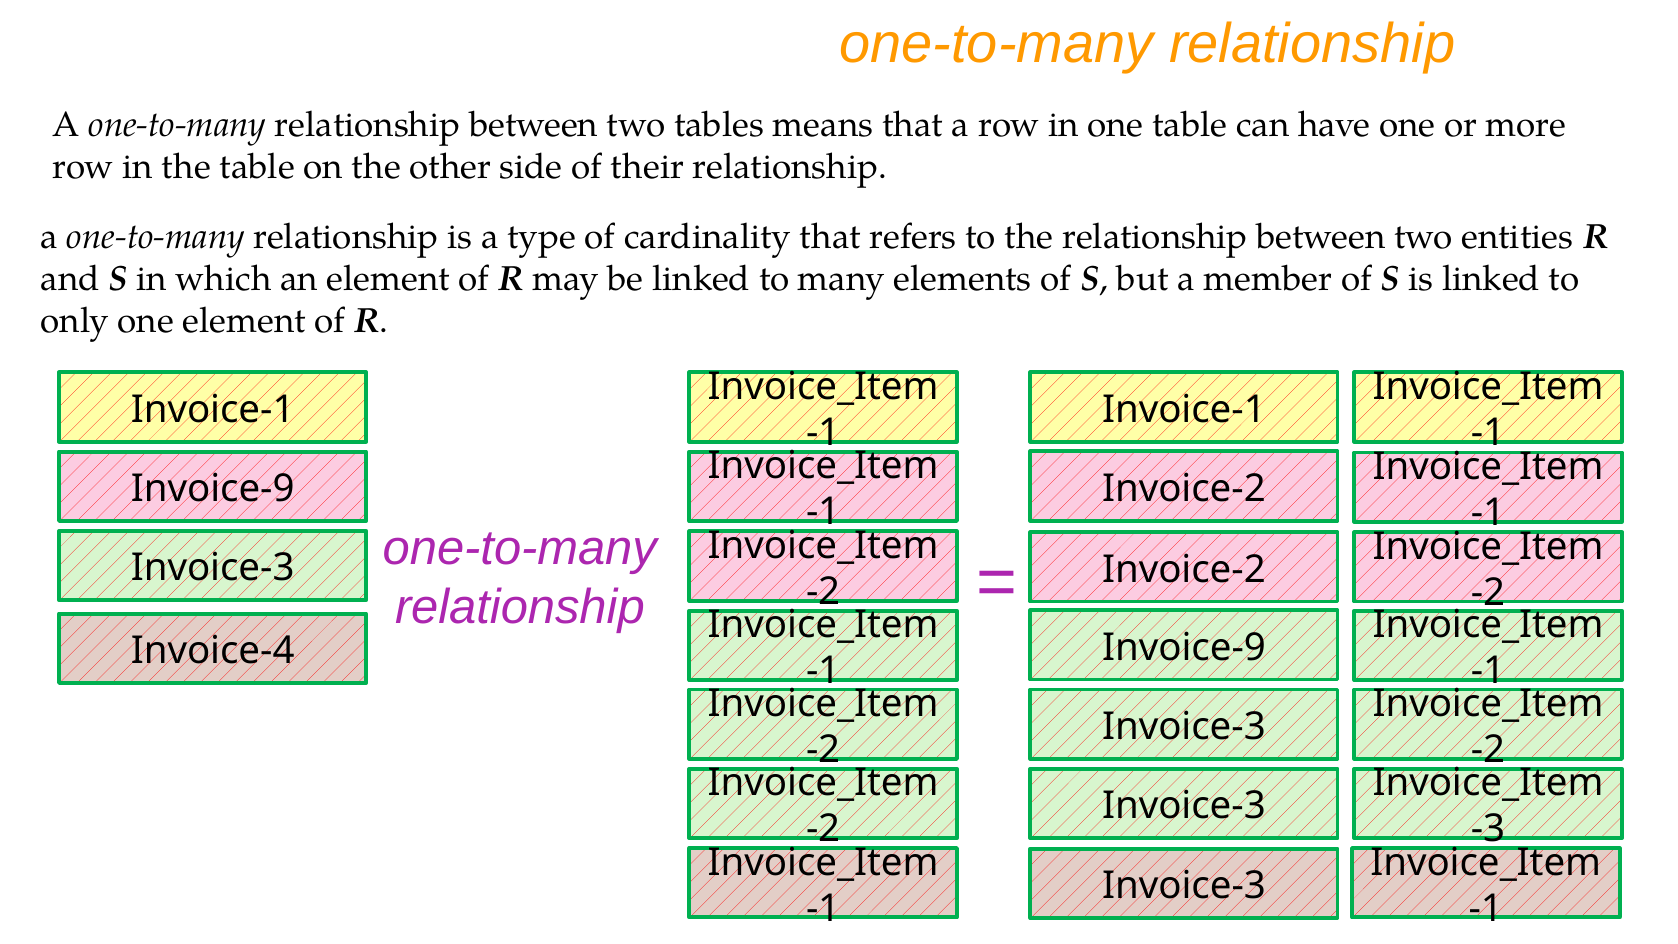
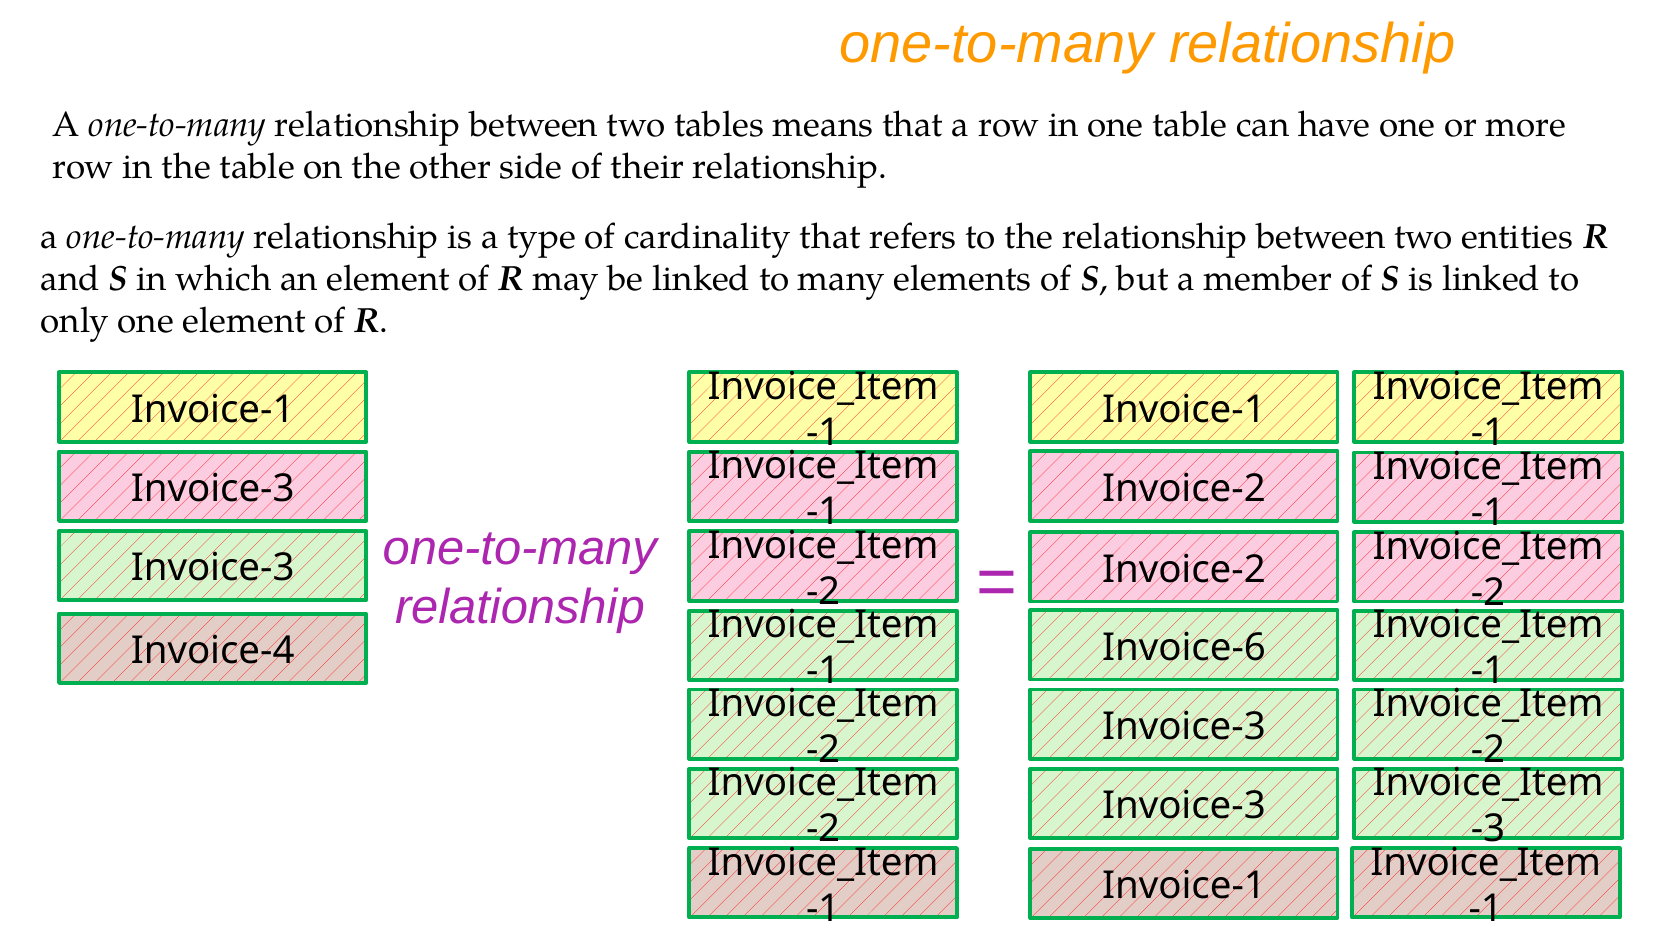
Invoice-9: Invoice-9 -> Invoice-3 (213, 489)
Invoice-9: Invoice-9 -> Invoice-6 (1184, 647)
Invoice-3: Invoice-3 -> Invoice-1 (1184, 886)
